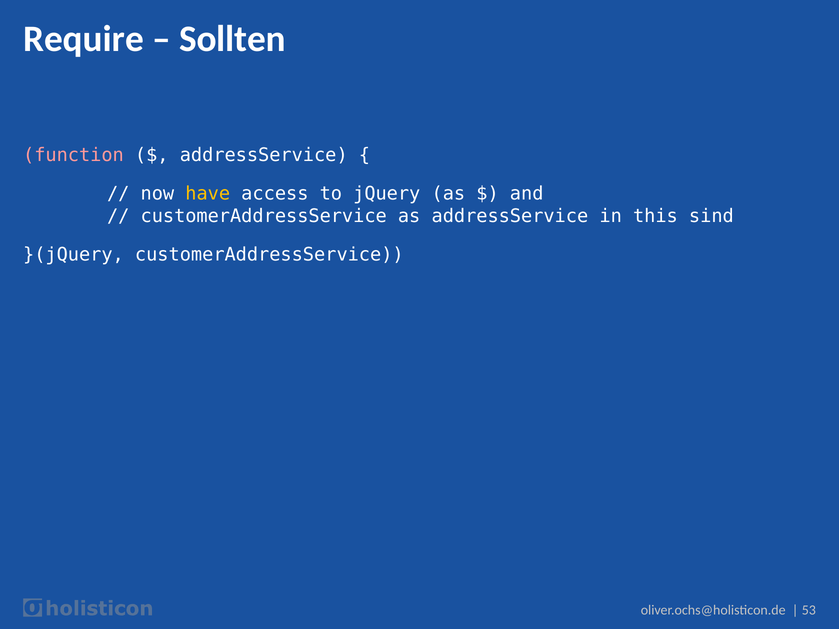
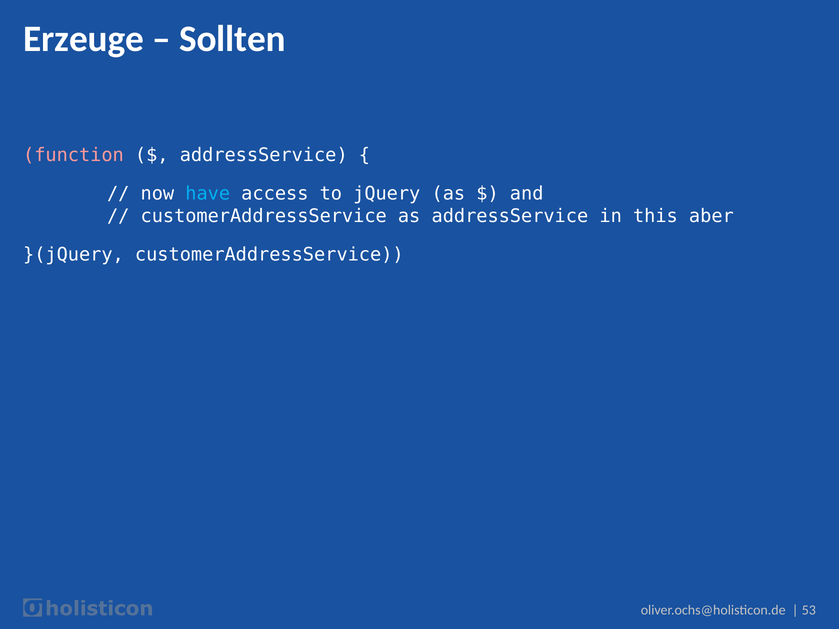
Require: Require -> Erzeuge (83, 39)
have colour: yellow -> light blue (208, 194)
sind: sind -> aber (711, 216)
